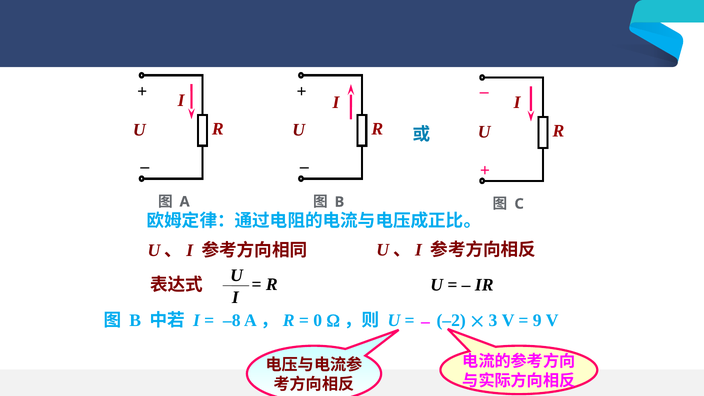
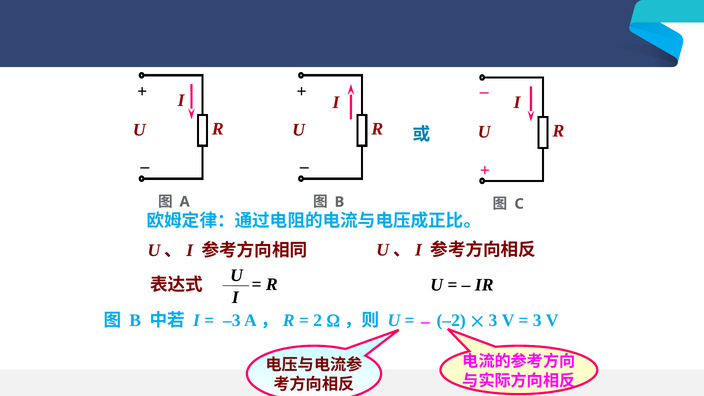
–8: –8 -> –3 (232, 321)
0: 0 -> 2 (318, 321)
9: 9 -> 3 (537, 321)
